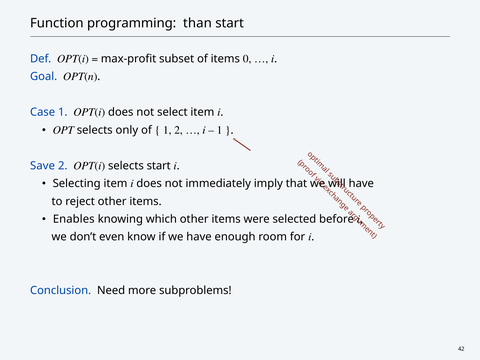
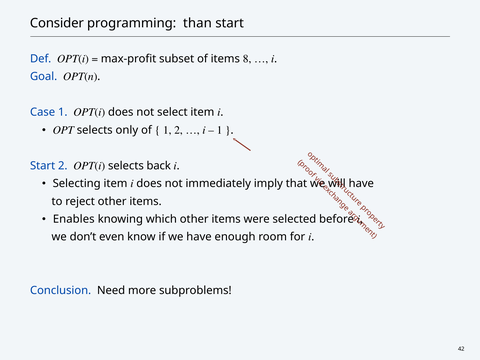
Function: Function -> Consider (57, 23)
0: 0 -> 8 (247, 59)
Save: Save -> Start (43, 166)
selects start: start -> back (159, 166)
